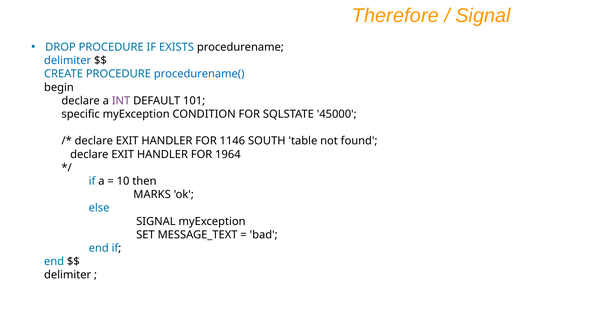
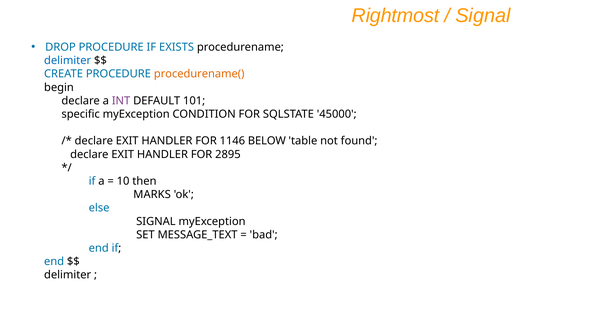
Therefore: Therefore -> Rightmost (395, 15)
procedurename( colour: blue -> orange (199, 74)
SOUTH: SOUTH -> BELOW (267, 141)
1964: 1964 -> 2895 (228, 154)
